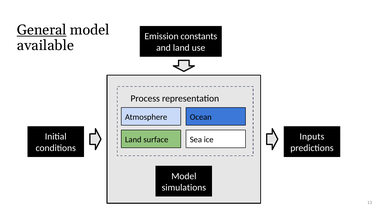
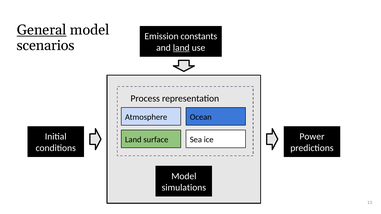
available: available -> scenarios (46, 45)
land underline: none -> present (181, 48)
Inputs: Inputs -> Power (312, 137)
